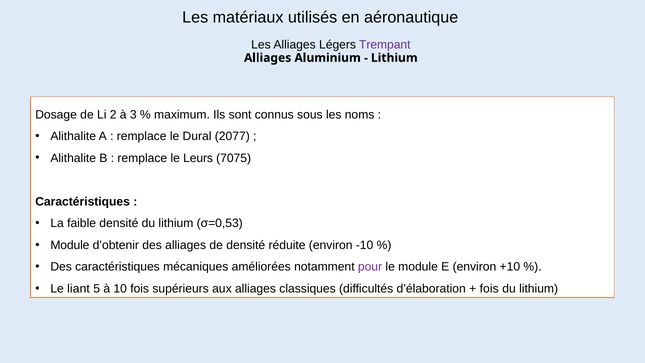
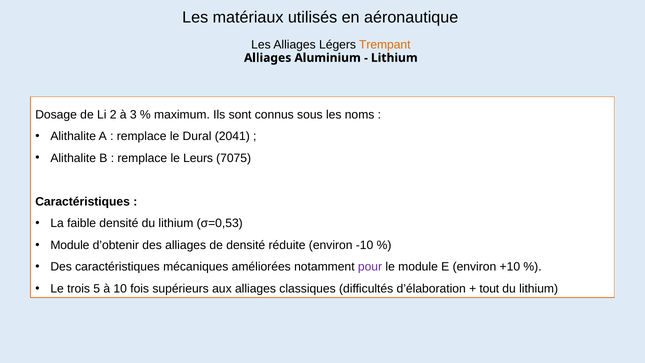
Trempant colour: purple -> orange (385, 45)
2077: 2077 -> 2041 (232, 136)
liant: liant -> trois (79, 289)
fois: fois -> tout (489, 289)
